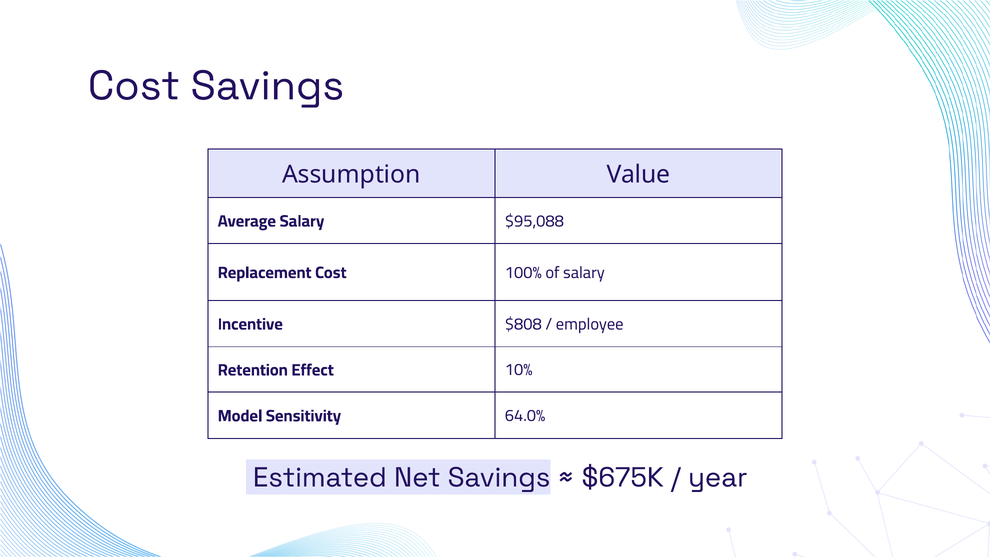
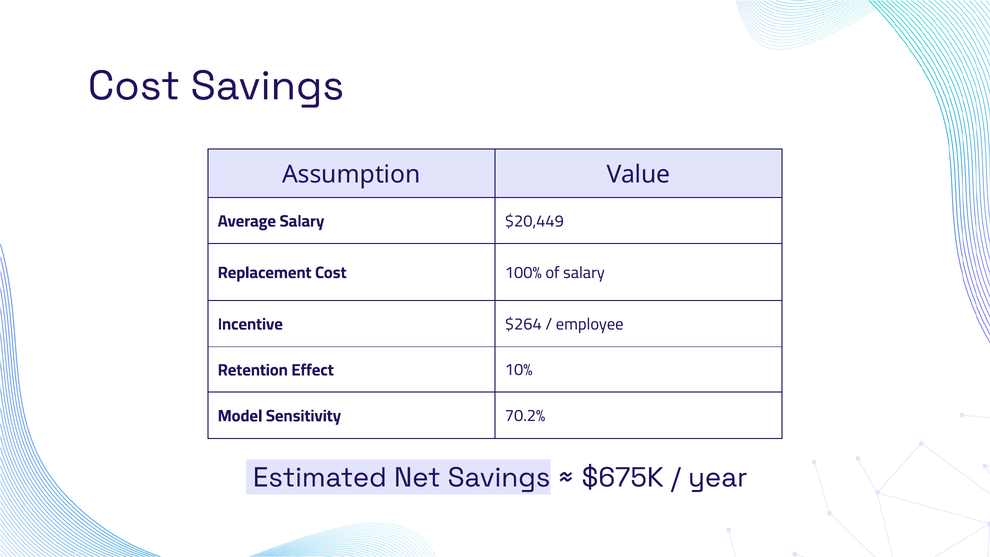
$95,088: $95,088 -> $20,449 (534, 221)
$808: $808 -> $264 (523, 324)
64.0%: 64.0% -> 70.2% (525, 416)
